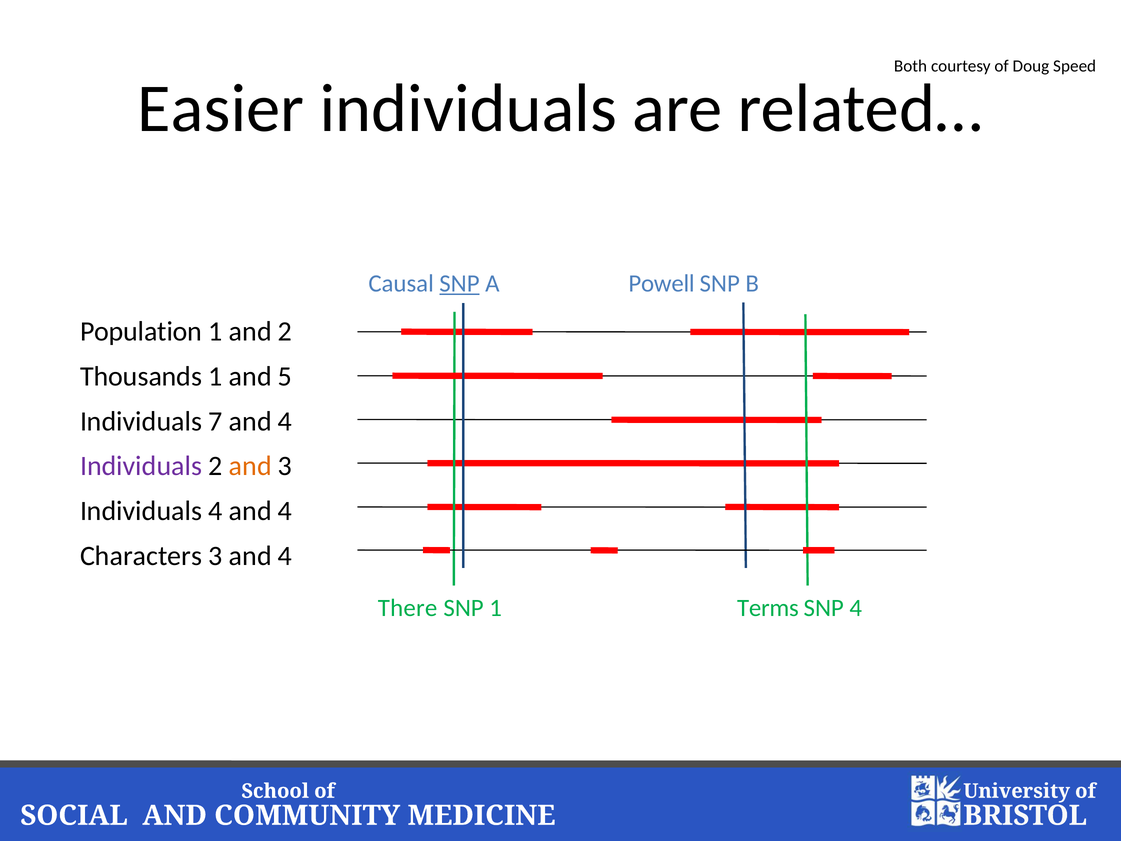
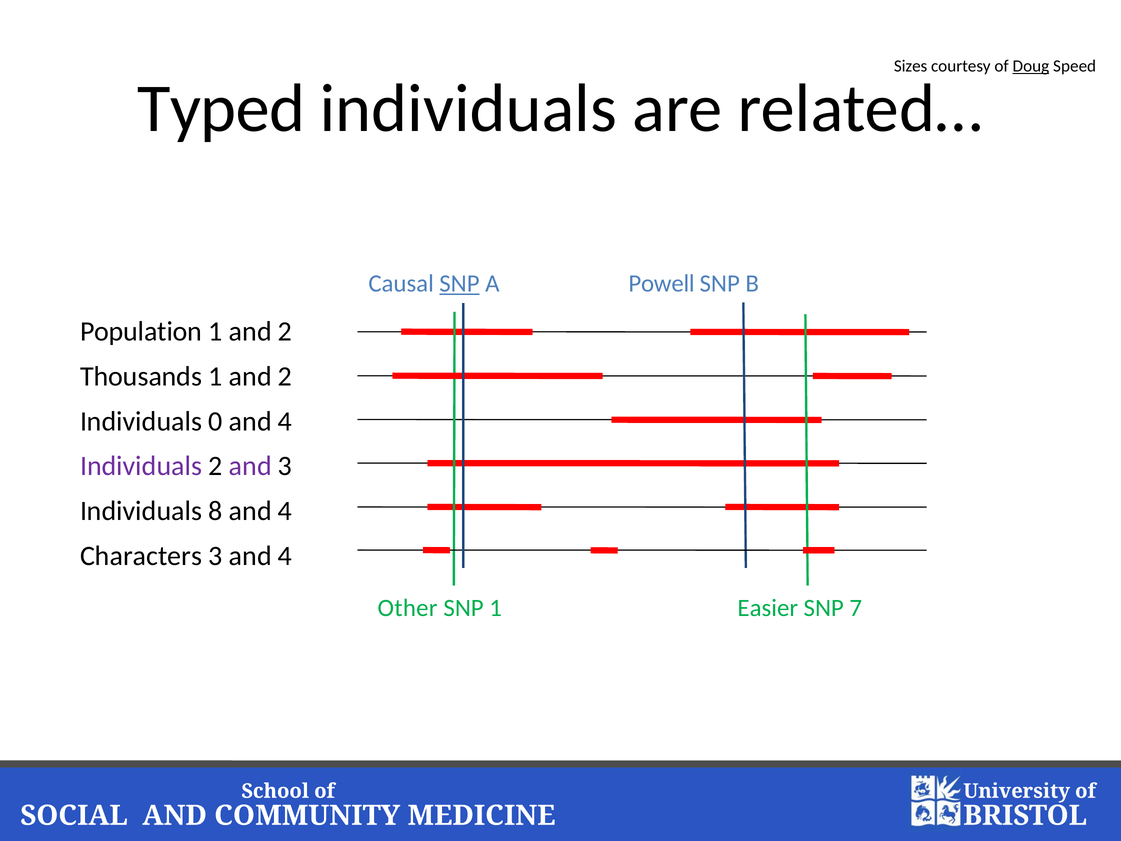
Both: Both -> Sizes (911, 66)
Doug underline: none -> present (1031, 66)
Easier: Easier -> Typed (221, 109)
5: 5 -> 2 (285, 376)
7: 7 -> 0 (216, 421)
and colour: orange -> purple (250, 466)
Individuals 4: 4 -> 8 (216, 511)
There: There -> Other (408, 608)
Terms: Terms -> Easier (768, 608)
SNP 4: 4 -> 7 (856, 608)
